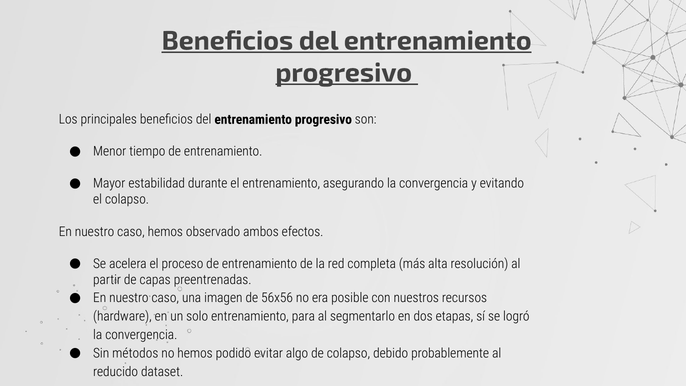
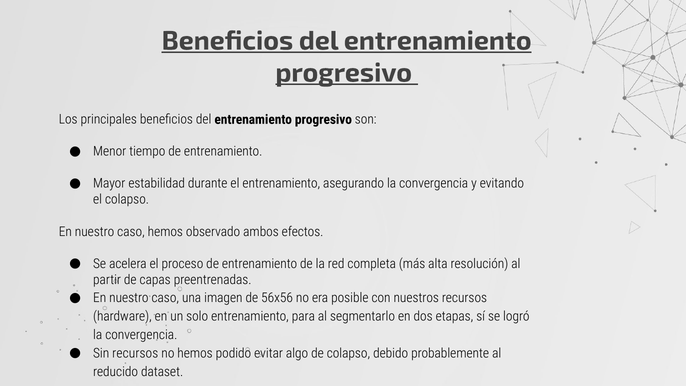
Sin métodos: métodos -> recursos (135, 353)
